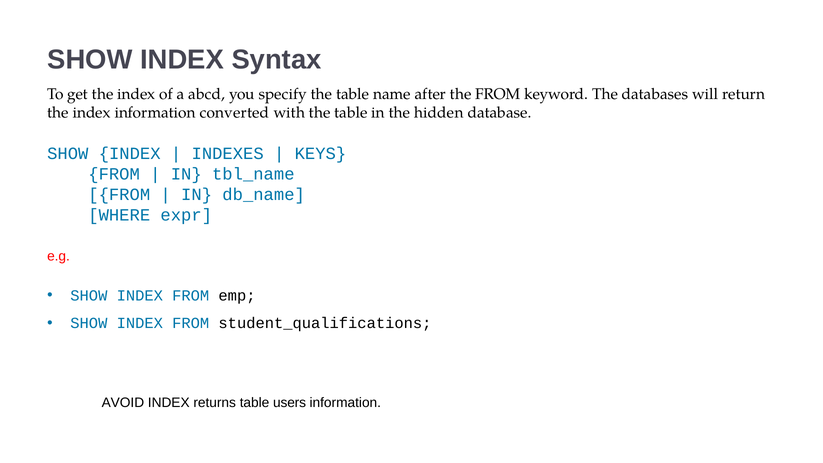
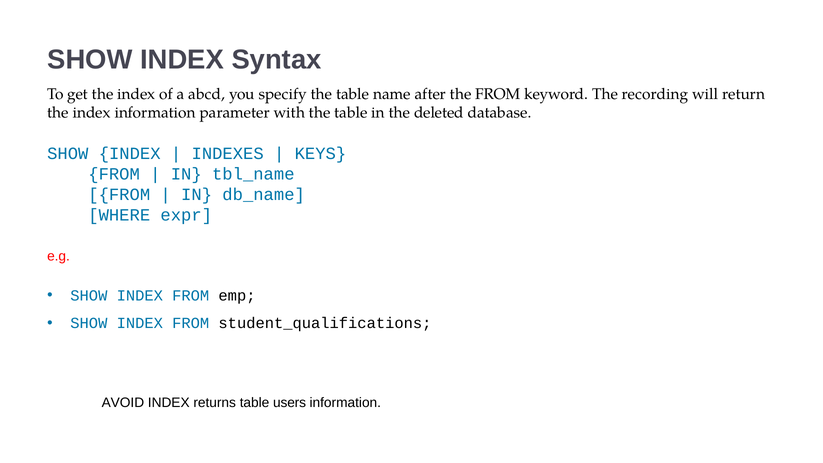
databases: databases -> recording (655, 94)
converted: converted -> parameter (235, 113)
hidden: hidden -> deleted (439, 113)
